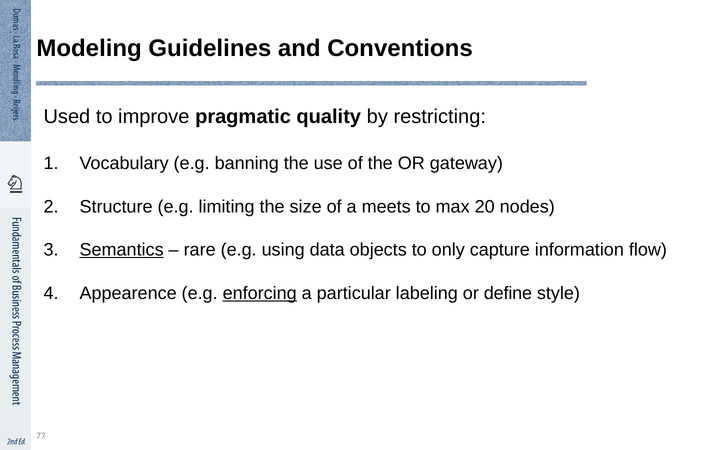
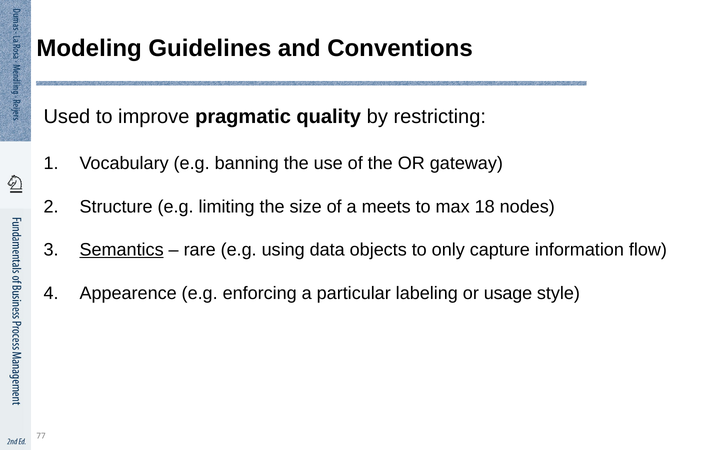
20: 20 -> 18 (485, 207)
enforcing underline: present -> none (260, 294)
define: define -> usage (508, 294)
